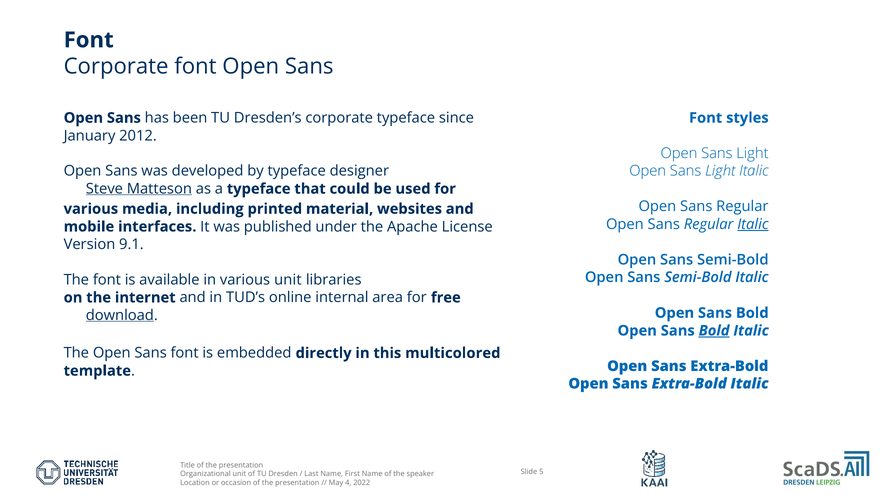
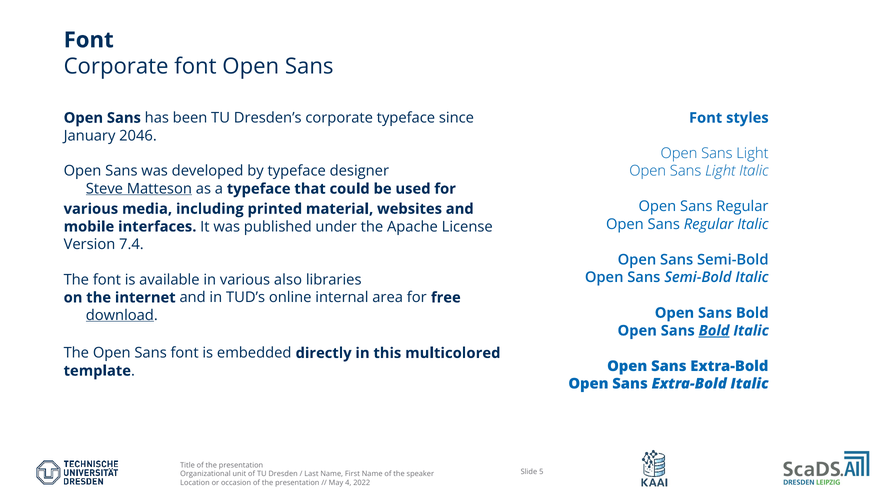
2012: 2012 -> 2046 (138, 136)
Italic underline: present -> none (753, 224)
9.1: 9.1 -> 7.4 (131, 244)
various unit: unit -> also (288, 280)
